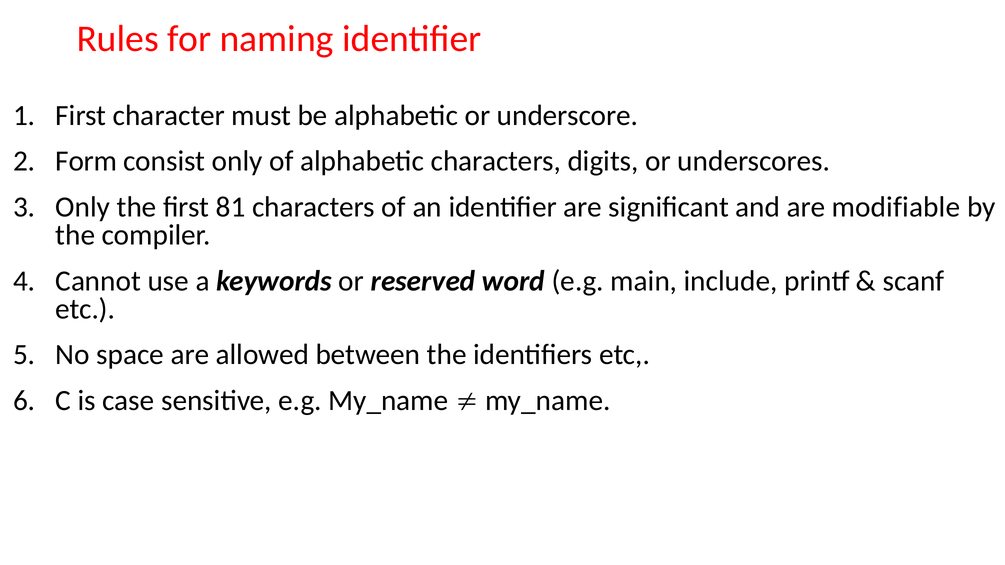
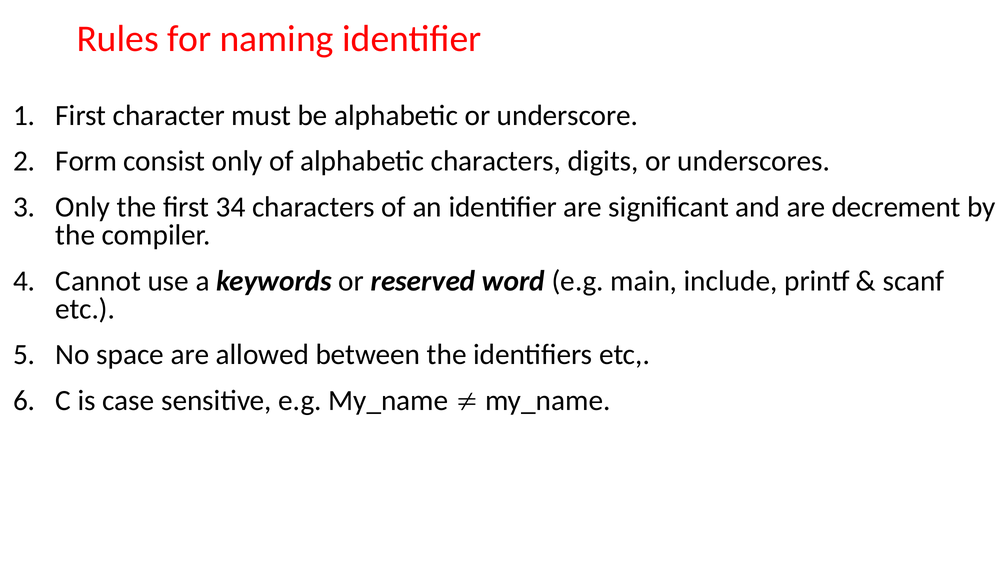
81: 81 -> 34 (231, 207)
modifiable: modifiable -> decrement (896, 207)
